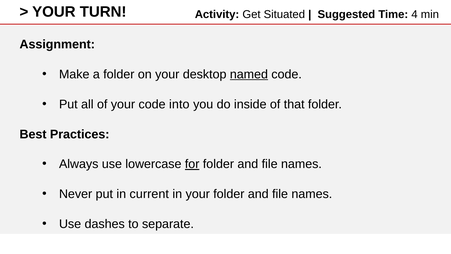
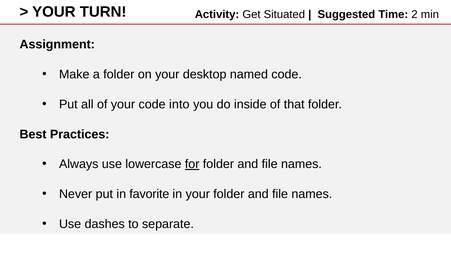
4: 4 -> 2 (415, 14)
named underline: present -> none (249, 74)
current: current -> favorite (149, 194)
